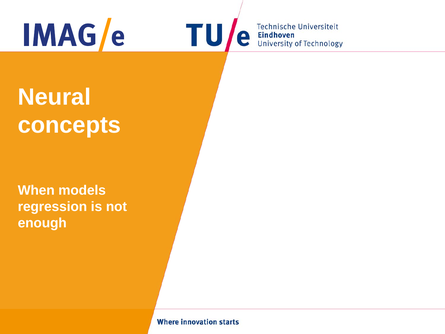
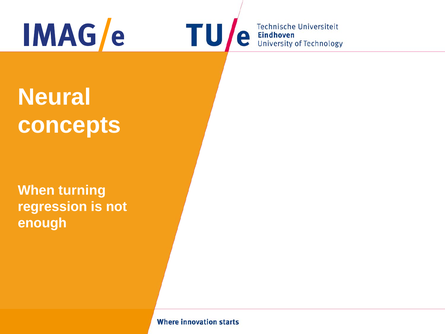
models: models -> turning (82, 190)
